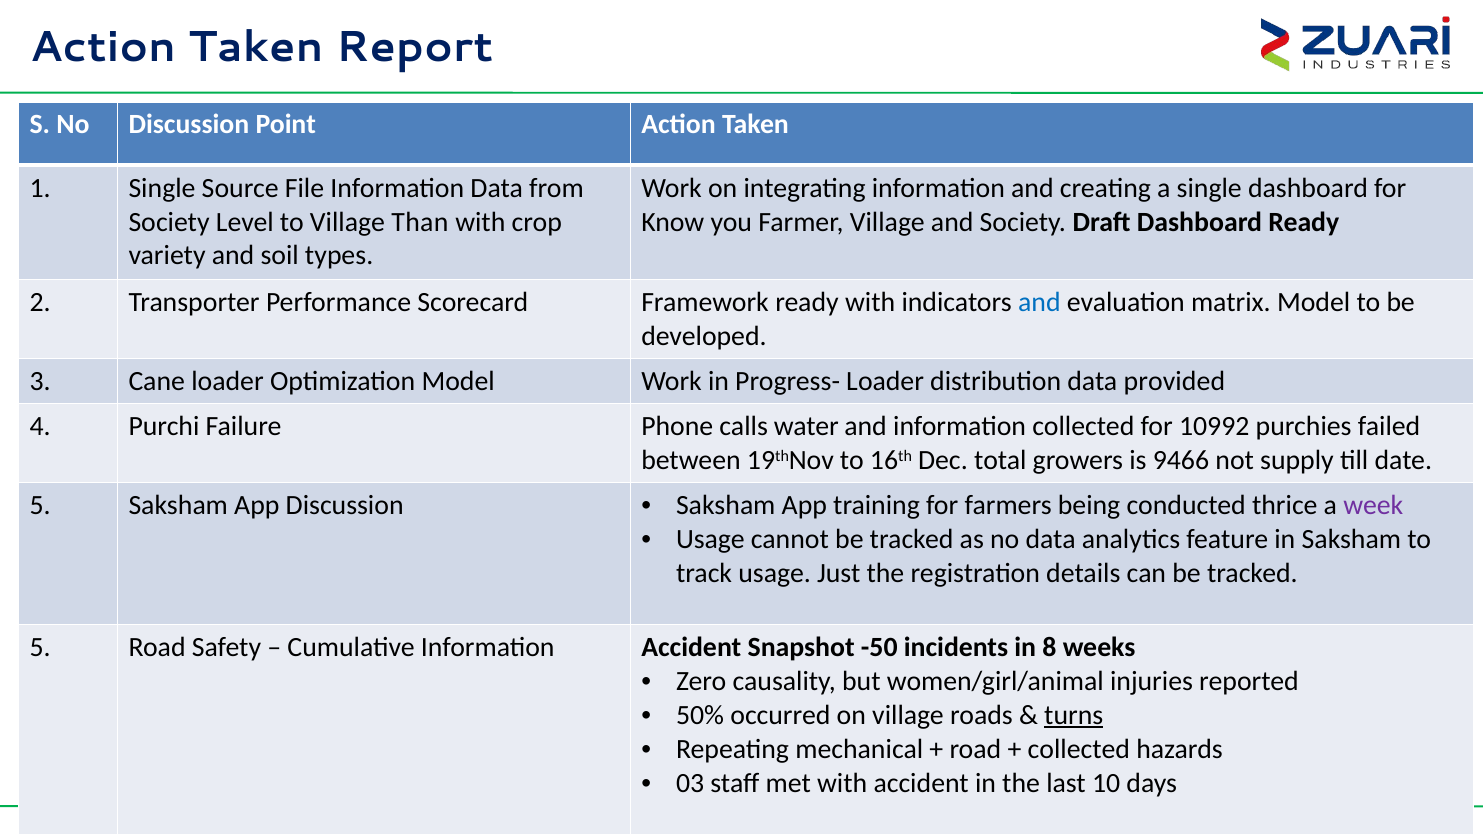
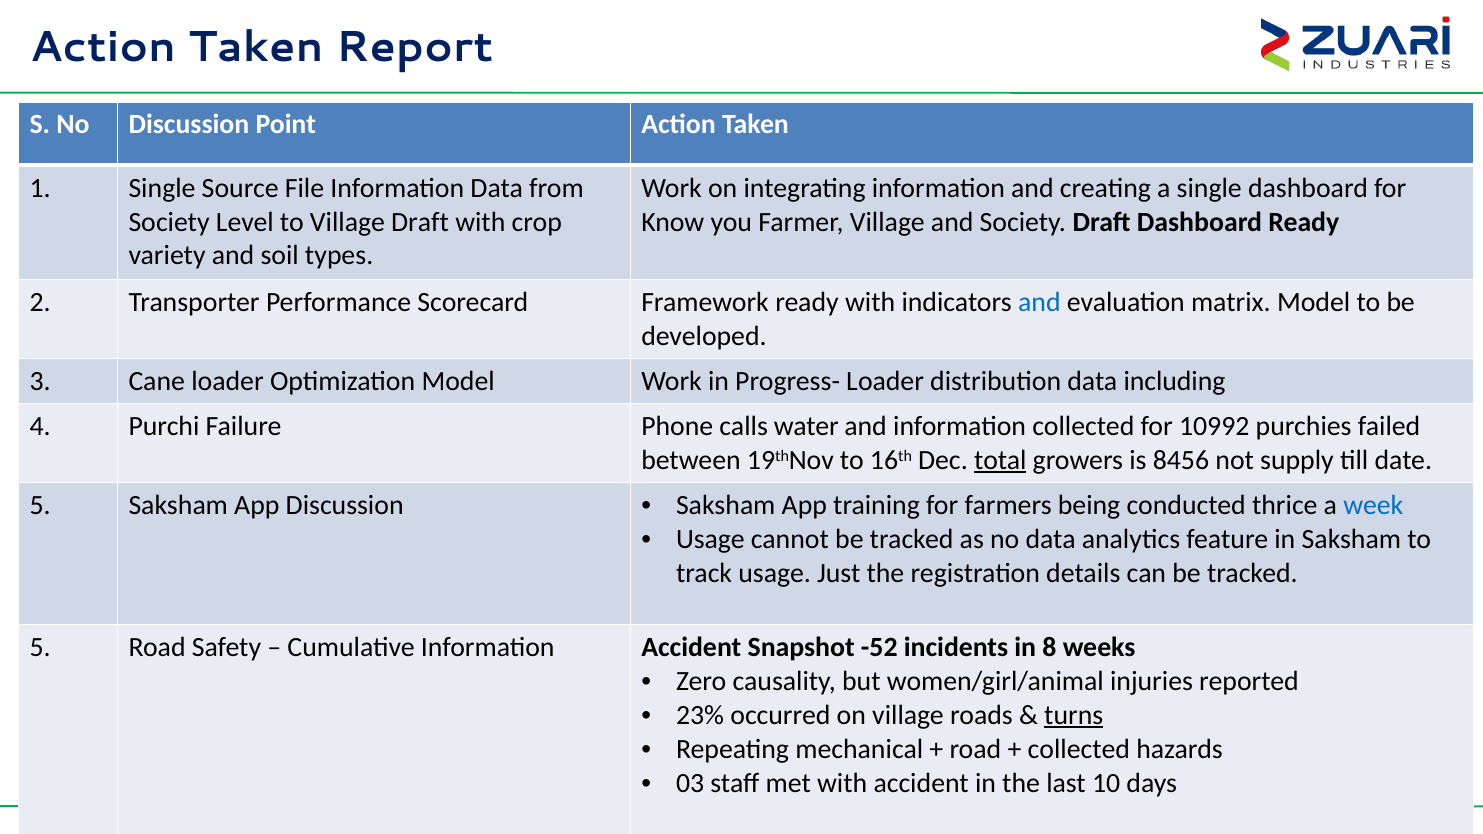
Village Than: Than -> Draft (420, 222)
provided: provided -> including (1174, 381)
total underline: none -> present (1000, 460)
9466: 9466 -> 8456 (1181, 460)
week colour: purple -> blue (1373, 506)
-50: -50 -> -52 (879, 647)
50%: 50% -> 23% (700, 715)
